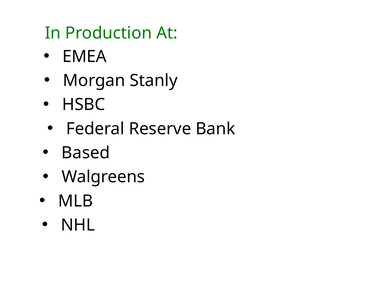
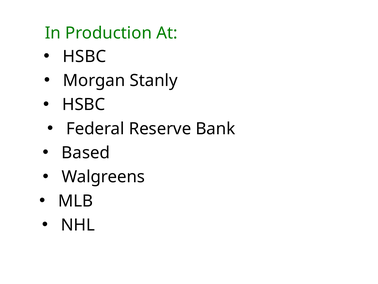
EMEA: EMEA -> HSBC (84, 56)
